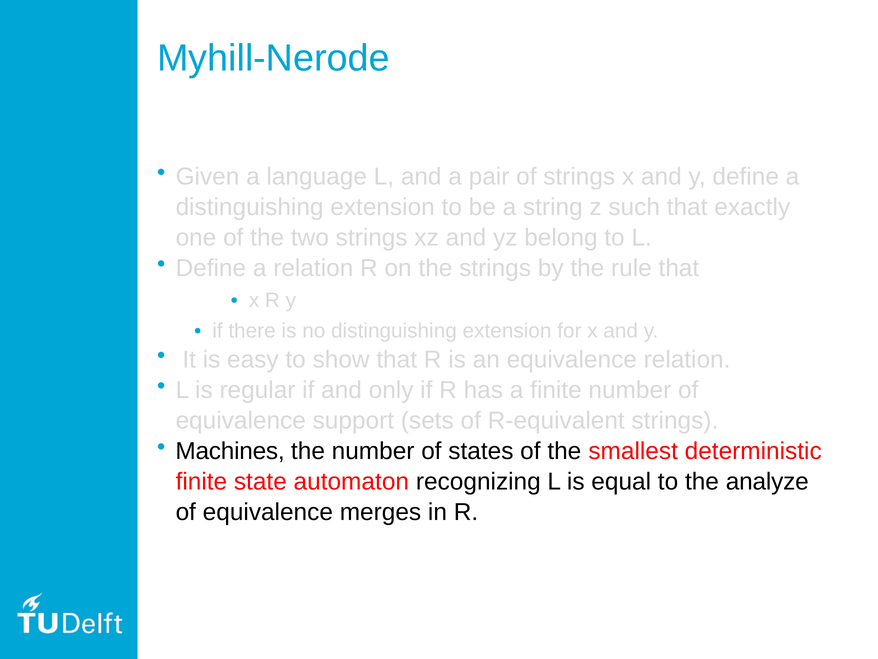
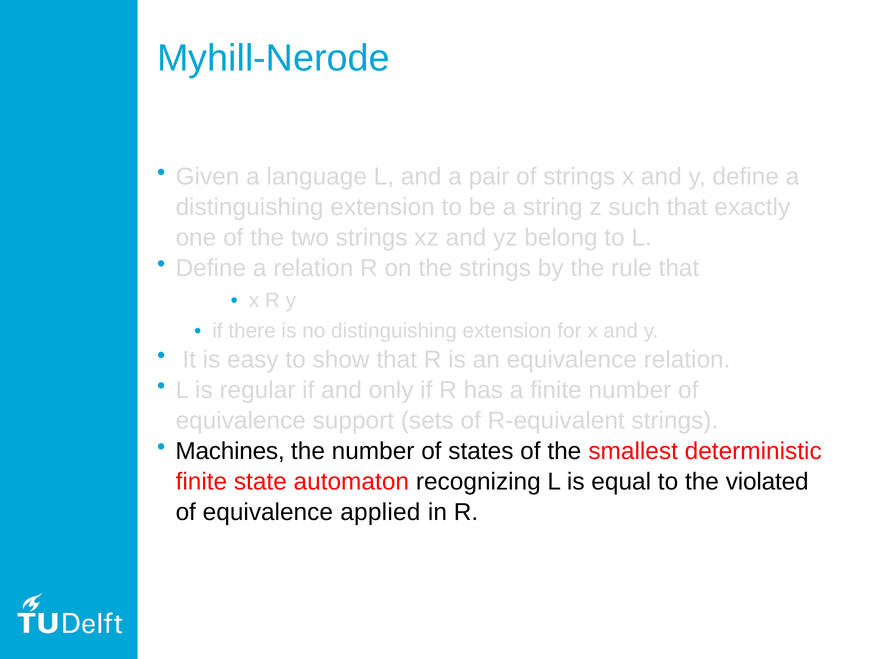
analyze: analyze -> violated (767, 481)
merges: merges -> applied (380, 512)
